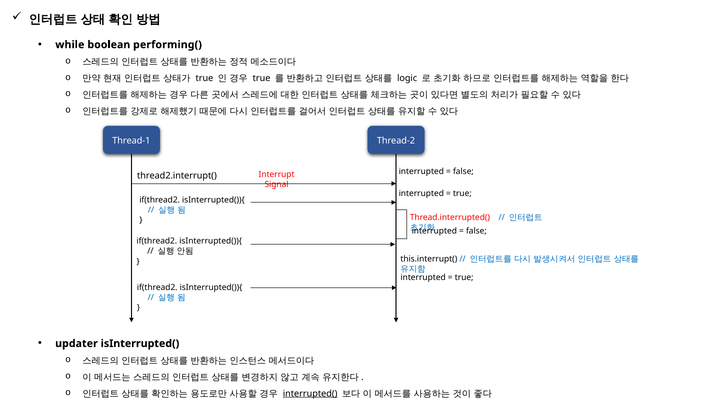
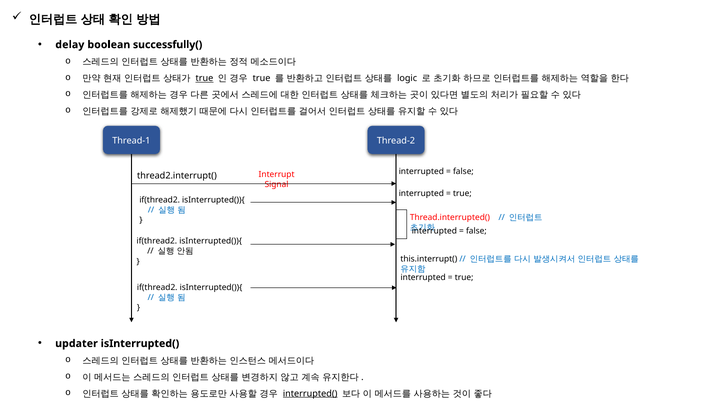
while: while -> delay (70, 45)
performing(: performing( -> successfully( (168, 45)
true underline: none -> present (204, 78)
